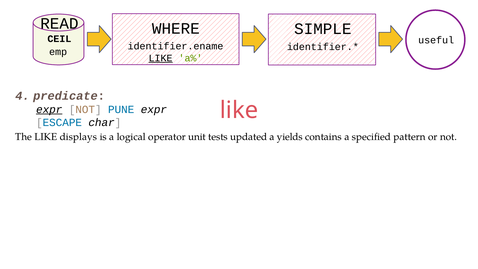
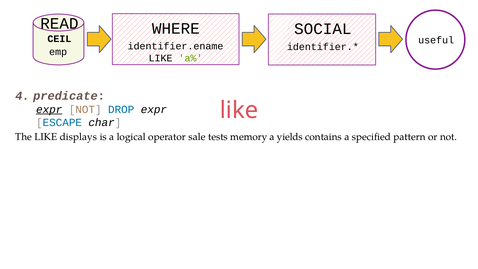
SIMPLE: SIMPLE -> SOCIAL (323, 29)
LIKE underline: present -> none (161, 58)
PUNE: PUNE -> DROP (121, 109)
unit: unit -> sale (197, 137)
updated: updated -> memory (249, 137)
